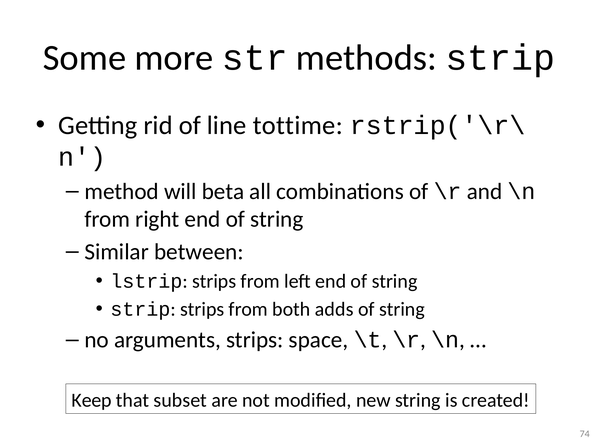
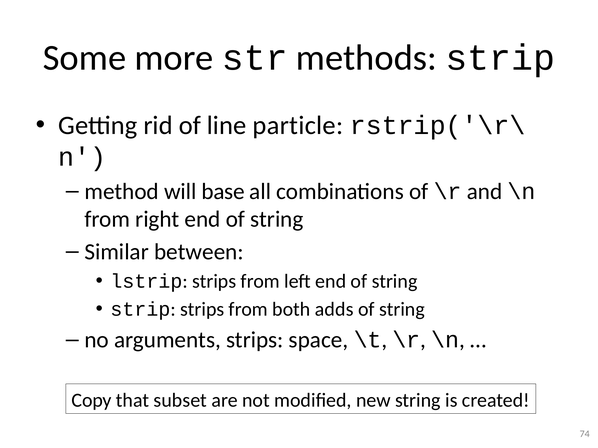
tottime: tottime -> particle (298, 125)
beta: beta -> base (223, 192)
Keep: Keep -> Copy (92, 401)
